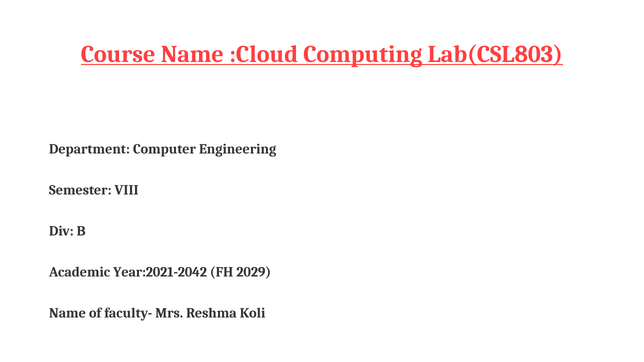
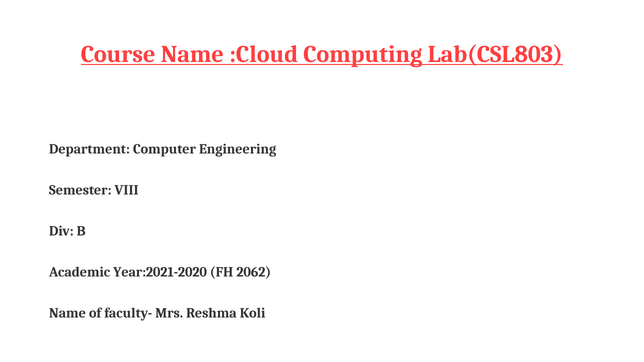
Year:2021-2042: Year:2021-2042 -> Year:2021-2020 (160, 272)
2029: 2029 -> 2062 (254, 272)
